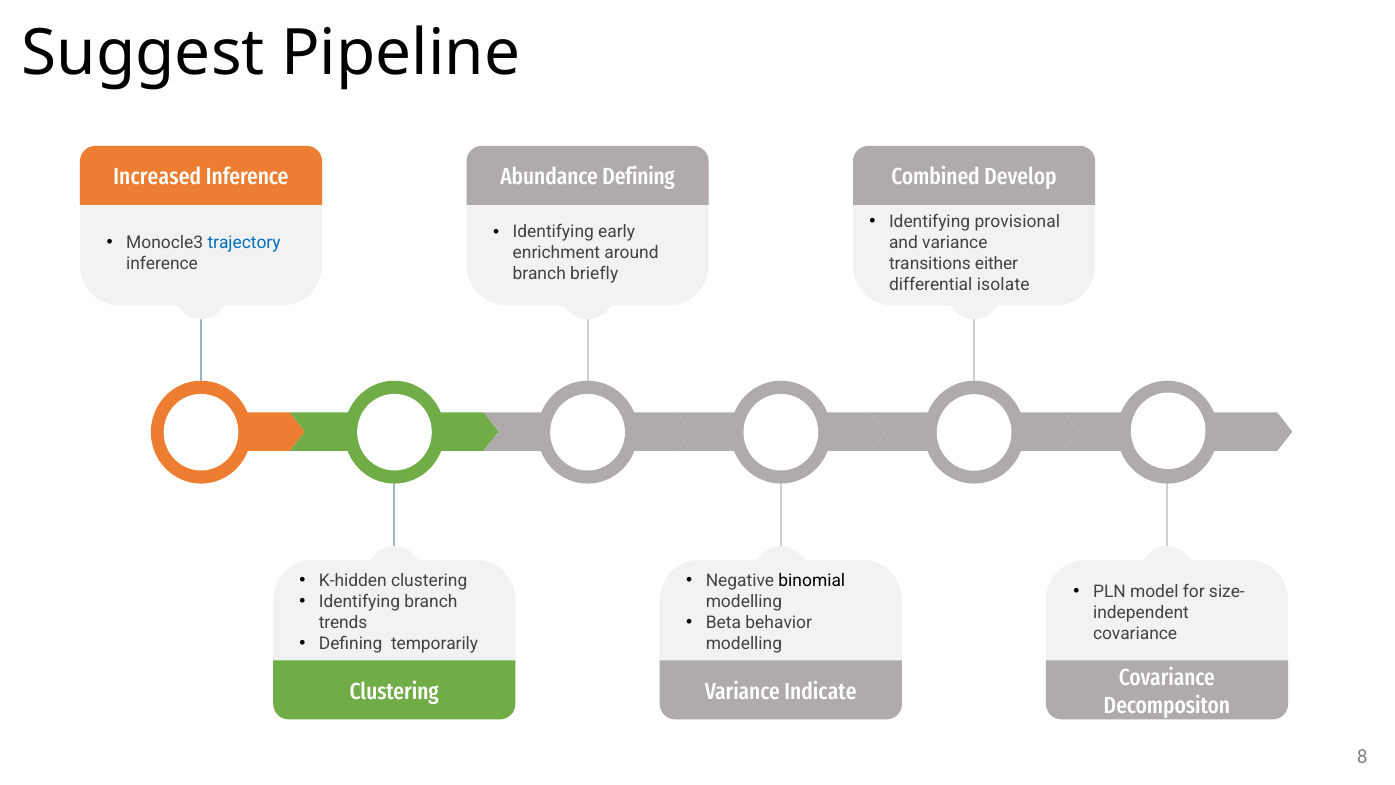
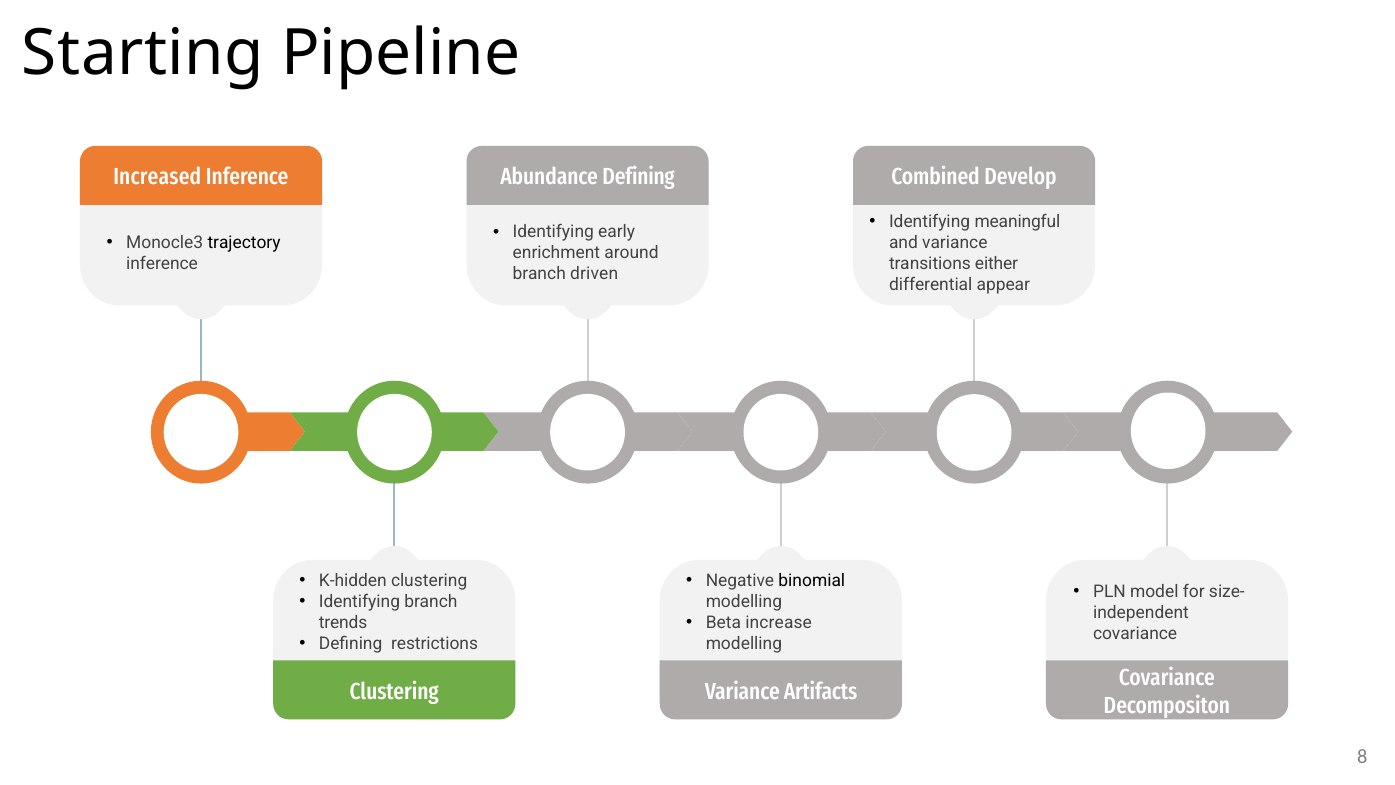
Suggest: Suggest -> Starting (143, 53)
provisional: provisional -> meaningful (1017, 222)
trajectory colour: blue -> black (244, 243)
briefly: briefly -> driven (594, 274)
isolate: isolate -> appear (1003, 284)
behavior: behavior -> increase (779, 623)
temporarily: temporarily -> restrictions (435, 644)
Indicate: Indicate -> Artifacts (821, 691)
